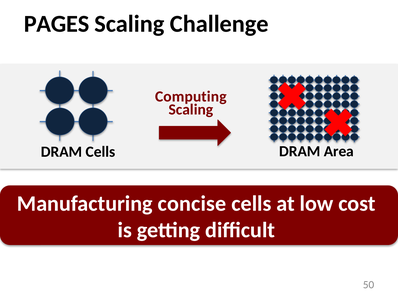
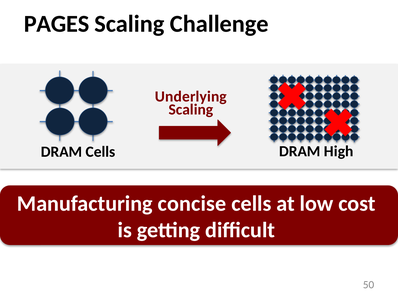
Computing: Computing -> Underlying (191, 97)
Area: Area -> High (339, 152)
